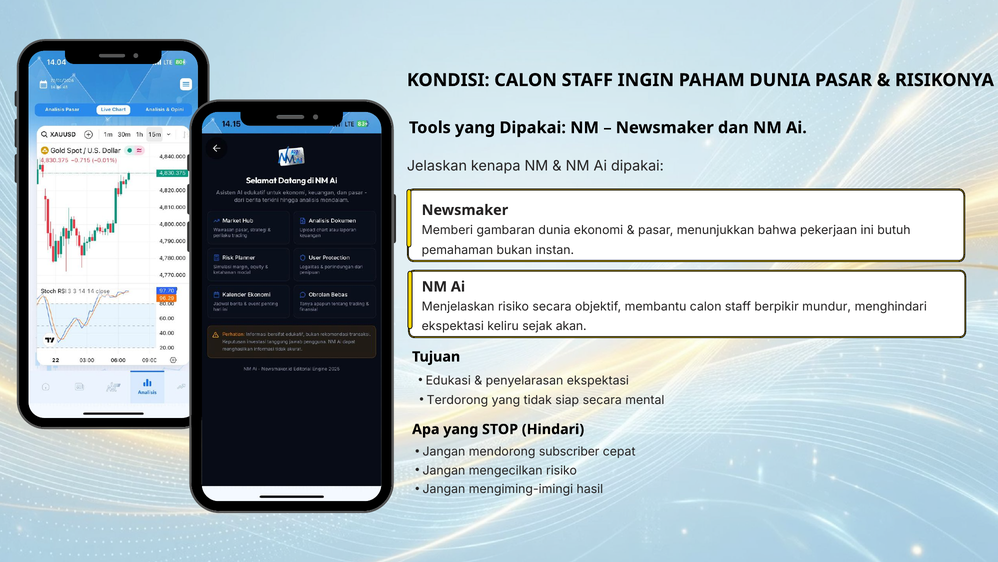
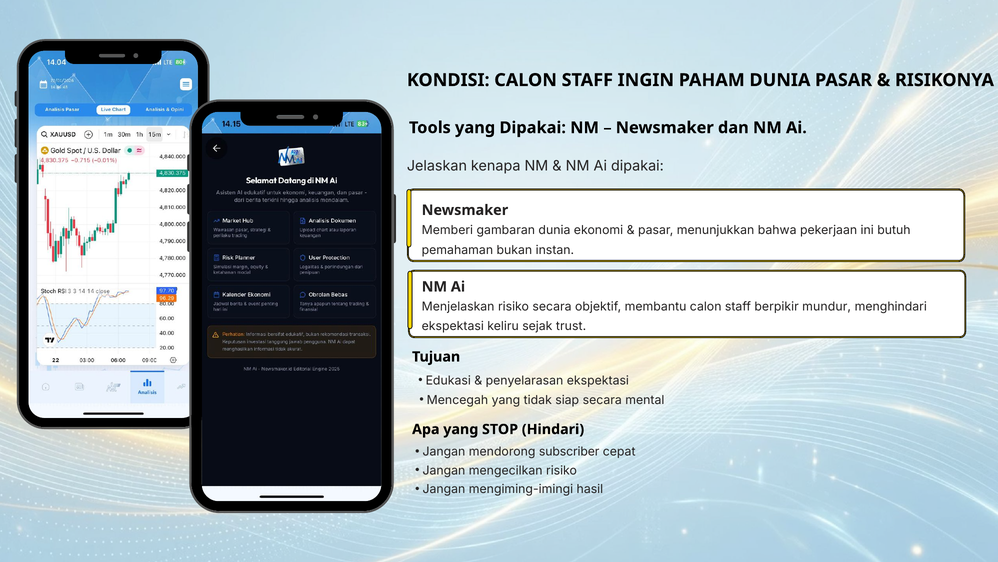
akan: akan -> trust (571, 326)
Terdorong: Terdorong -> Mencegah (457, 400)
